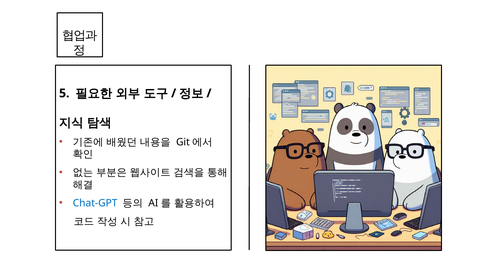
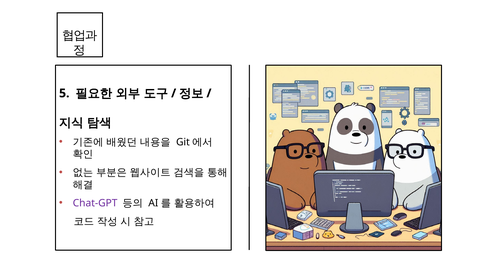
Chat-GPT colour: blue -> purple (95, 203)
